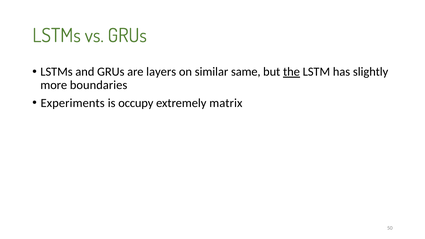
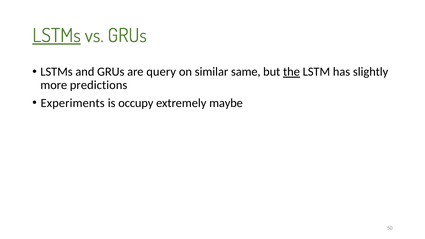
LSTMs underline: none -> present (57, 36)
layers: layers -> query (161, 72)
boundaries: boundaries -> predictions (99, 85)
matrix: matrix -> maybe (226, 103)
